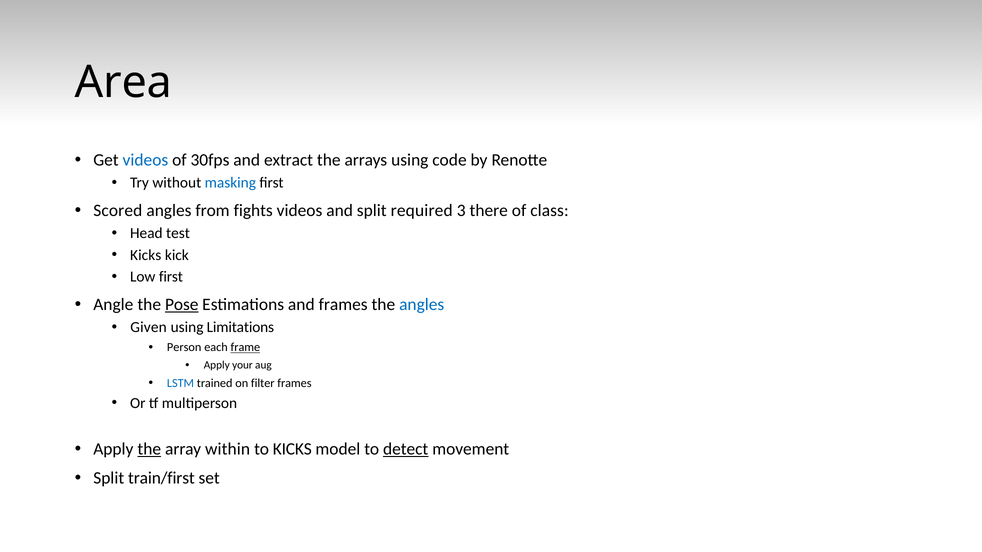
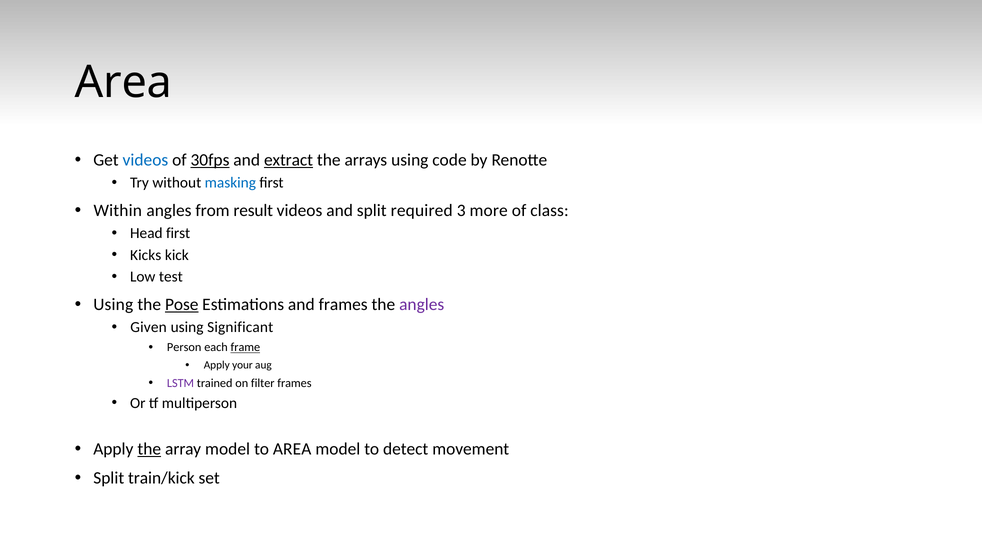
30fps underline: none -> present (210, 160)
extract underline: none -> present (289, 160)
Scored: Scored -> Within (118, 211)
fights: fights -> result (253, 211)
there: there -> more (489, 211)
Head test: test -> first (178, 234)
Low first: first -> test (171, 277)
Angle: Angle -> Using (113, 305)
angles colour: blue -> purple (422, 305)
Limitations: Limitations -> Significant (240, 328)
LSTM colour: blue -> purple (181, 383)
array within: within -> model (228, 450)
to KICKS: KICKS -> AREA (292, 450)
detect underline: present -> none (406, 450)
train/first: train/first -> train/kick (161, 479)
